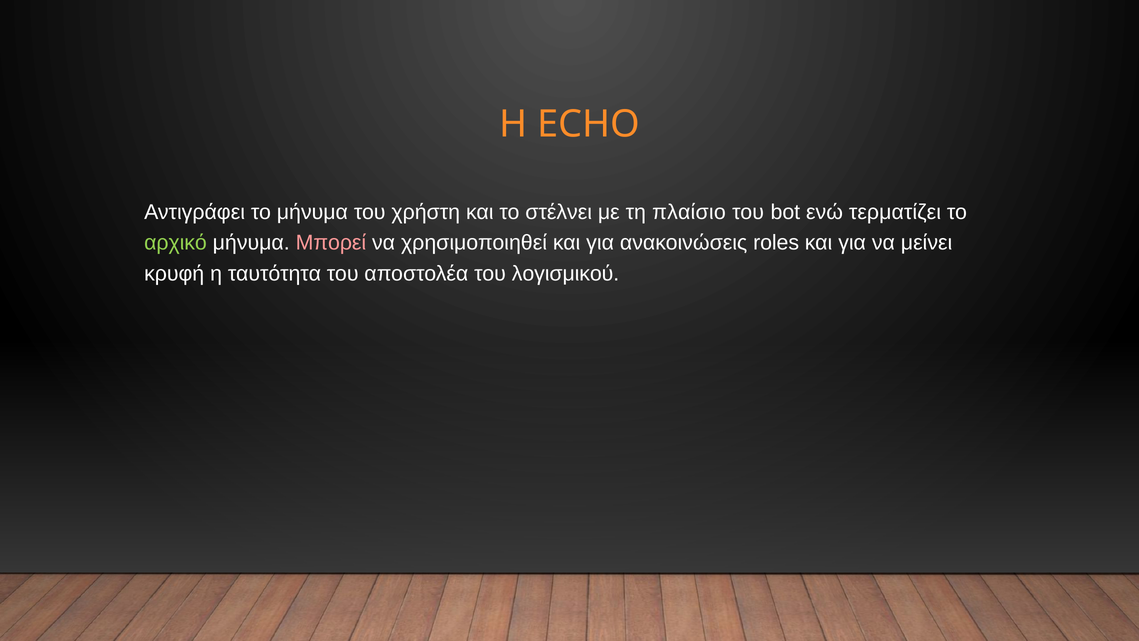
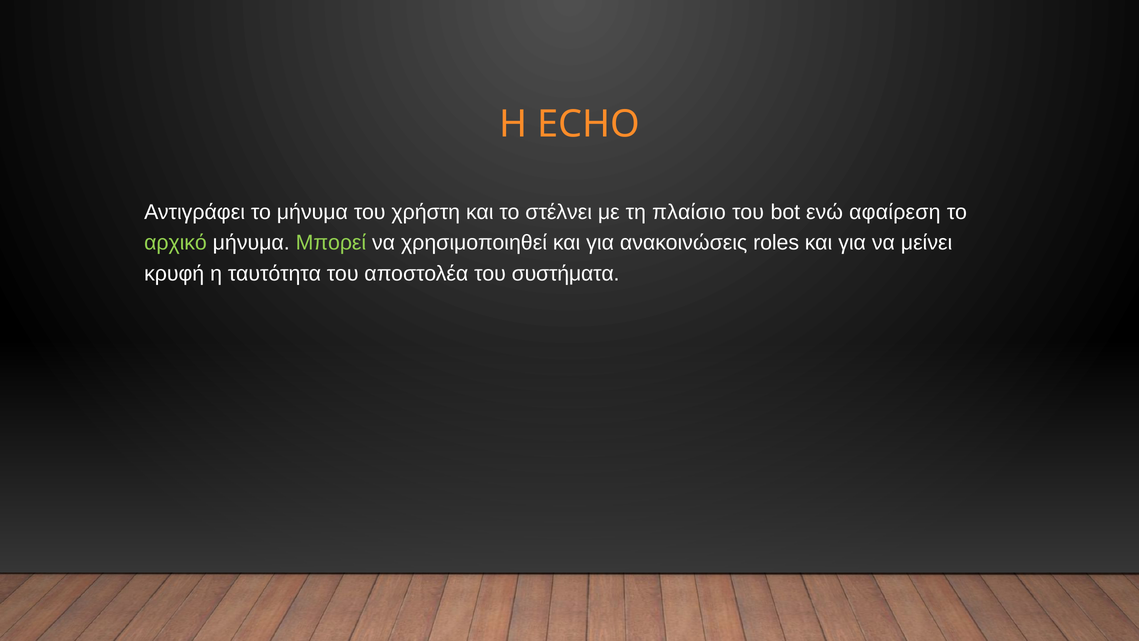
τερματίζει: τερματίζει -> αφαίρεση (895, 212)
Μπορεί colour: pink -> light green (331, 243)
λογισμικού: λογισμικού -> συστήματα (566, 273)
